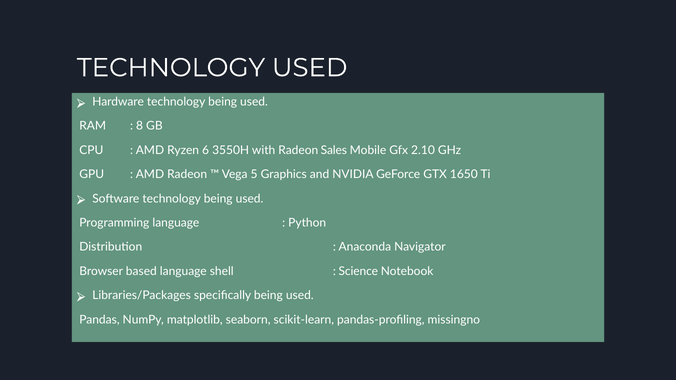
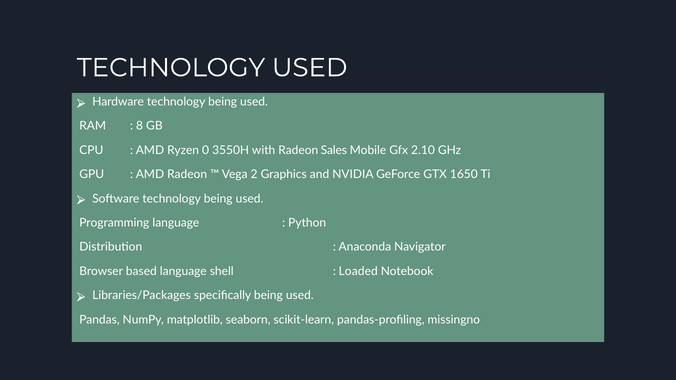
6: 6 -> 0 (206, 150)
5: 5 -> 2 (254, 175)
Science: Science -> Loaded (358, 271)
